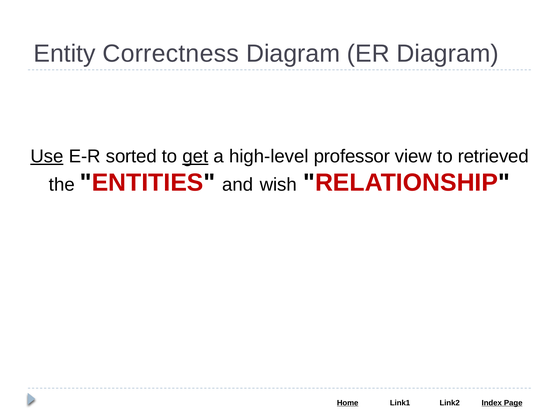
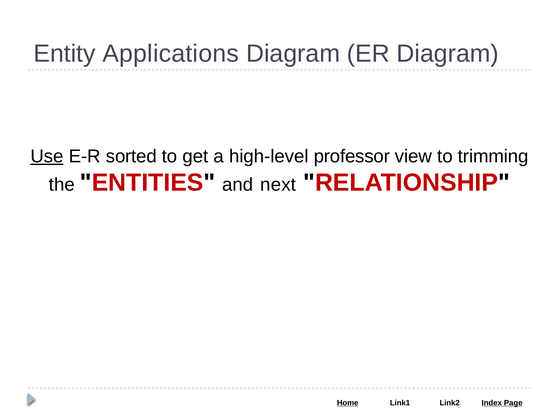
Correctness: Correctness -> Applications (171, 54)
get underline: present -> none (195, 156)
retrieved: retrieved -> trimming (493, 156)
wish: wish -> next (278, 185)
